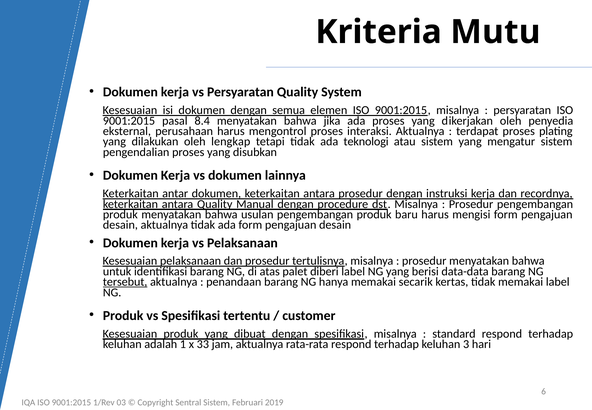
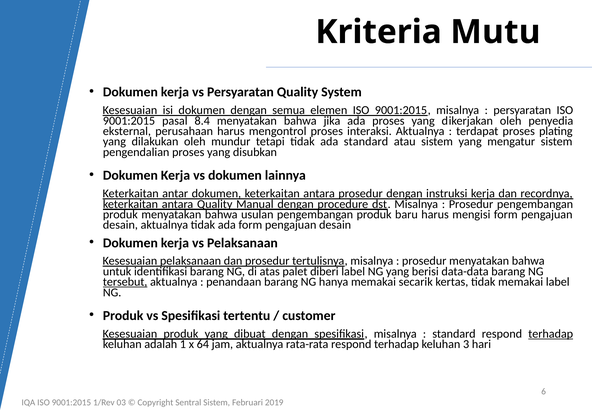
lengkap: lengkap -> mundur (231, 142)
ada teknologi: teknologi -> standard (366, 142)
terhadap underline: none -> present (551, 334)
33: 33 -> 64 (203, 344)
